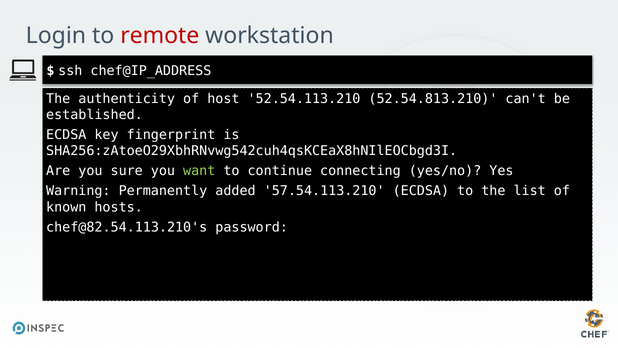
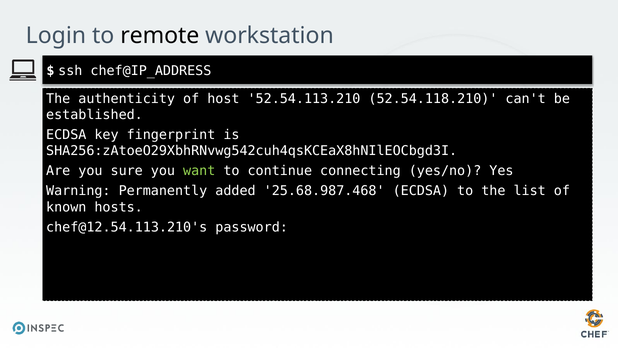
remote colour: red -> black (160, 35)
52.54.813.210: 52.54.813.210 -> 52.54.118.210 (433, 99)
57.54.113.210: 57.54.113.210 -> 25.68.987.468 (324, 191)
chef@82.54.113.210's: chef@82.54.113.210's -> chef@12.54.113.210's (127, 227)
